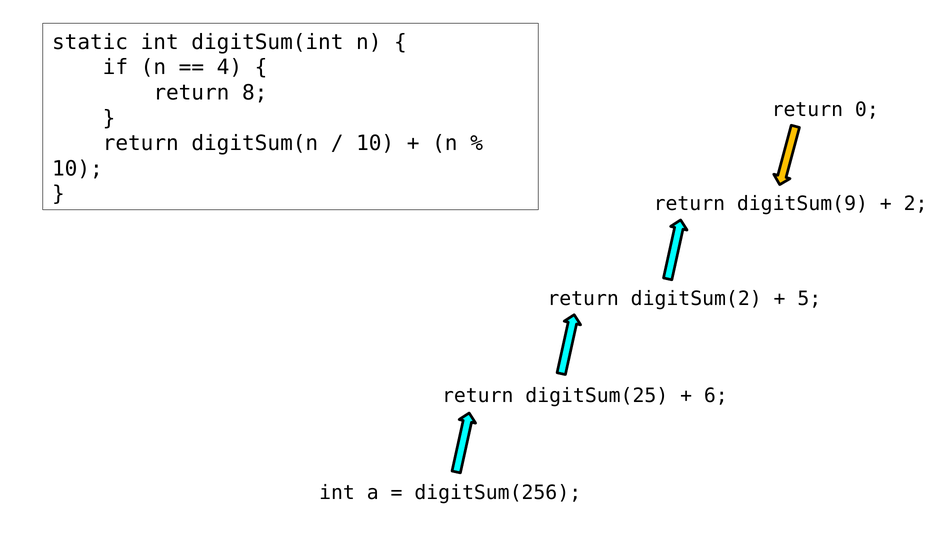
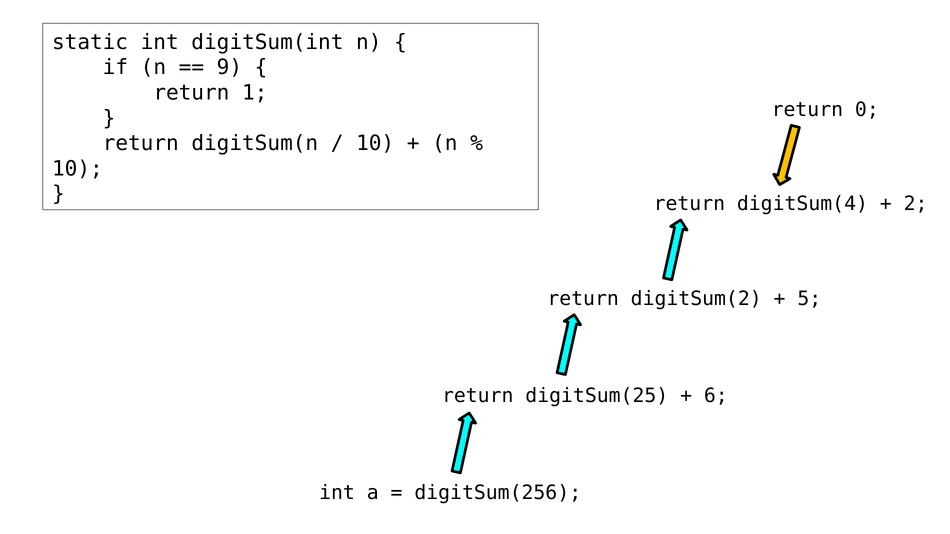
4: 4 -> 9 (229, 68)
8: 8 -> 1 (255, 93)
digitSum(9: digitSum(9 -> digitSum(4 (802, 204)
